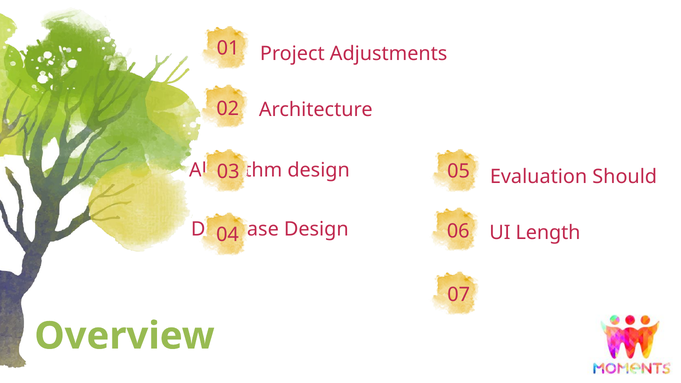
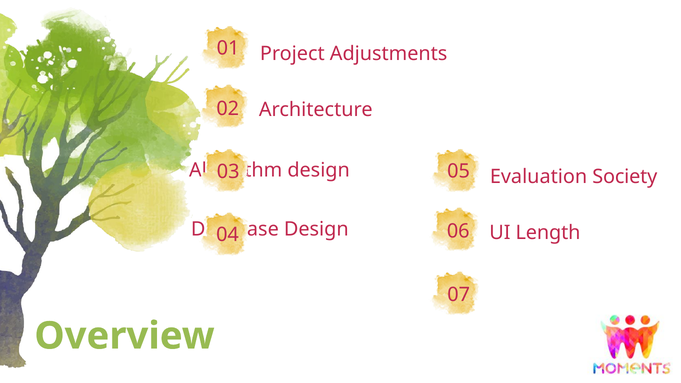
Should: Should -> Society (625, 177)
